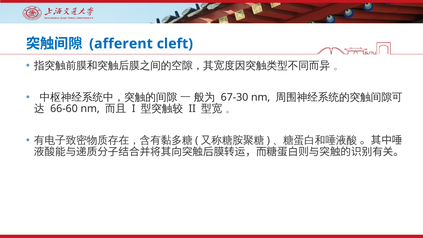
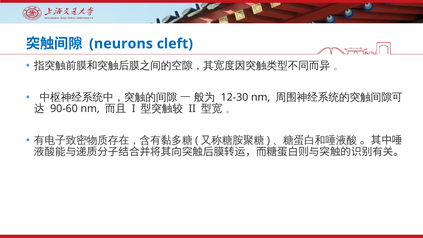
afferent: afferent -> neurons (121, 44)
67-30: 67-30 -> 12-30 (234, 97)
66-60: 66-60 -> 90-60 (64, 109)
